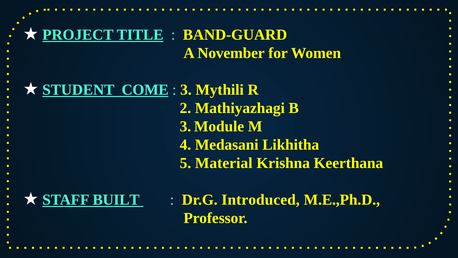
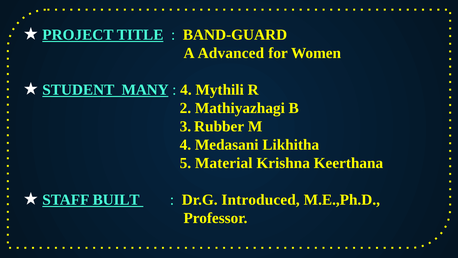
November: November -> Advanced (231, 53)
COME: COME -> MANY (145, 90)
3: 3 -> 4 (186, 90)
Module: Module -> Rubber (219, 126)
